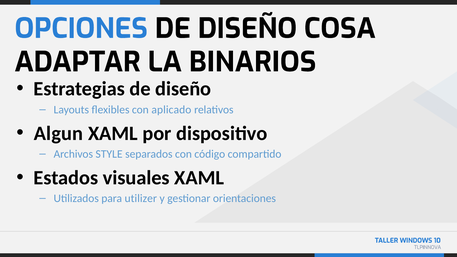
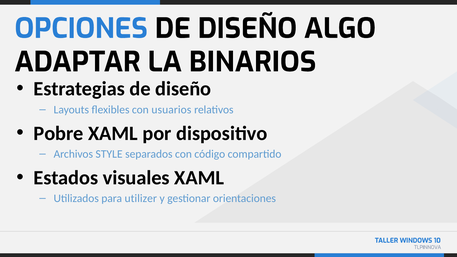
COSA: COSA -> ALGO (340, 29)
aplicado: aplicado -> usuarios (171, 110)
Algun: Algun -> Pobre (59, 133)
